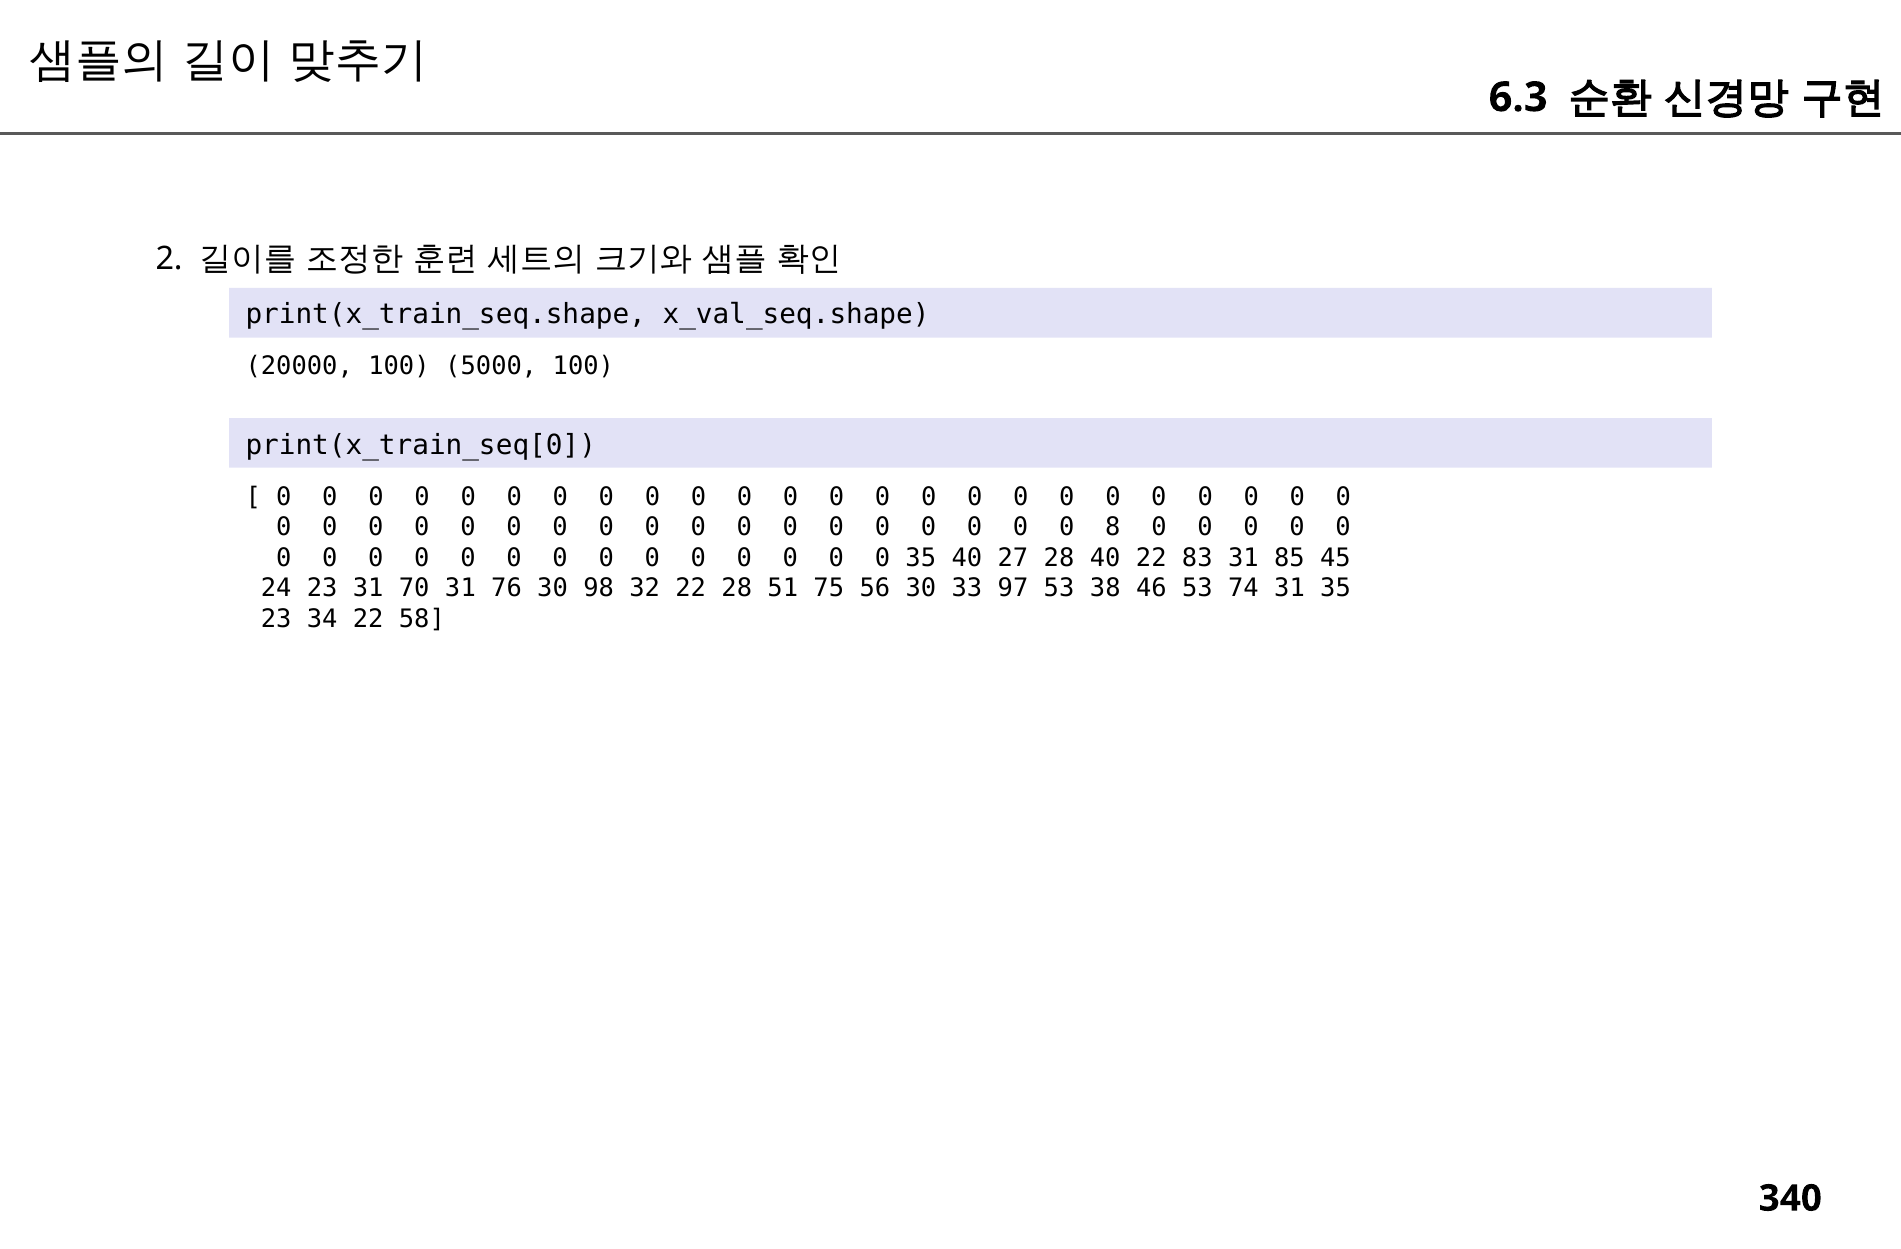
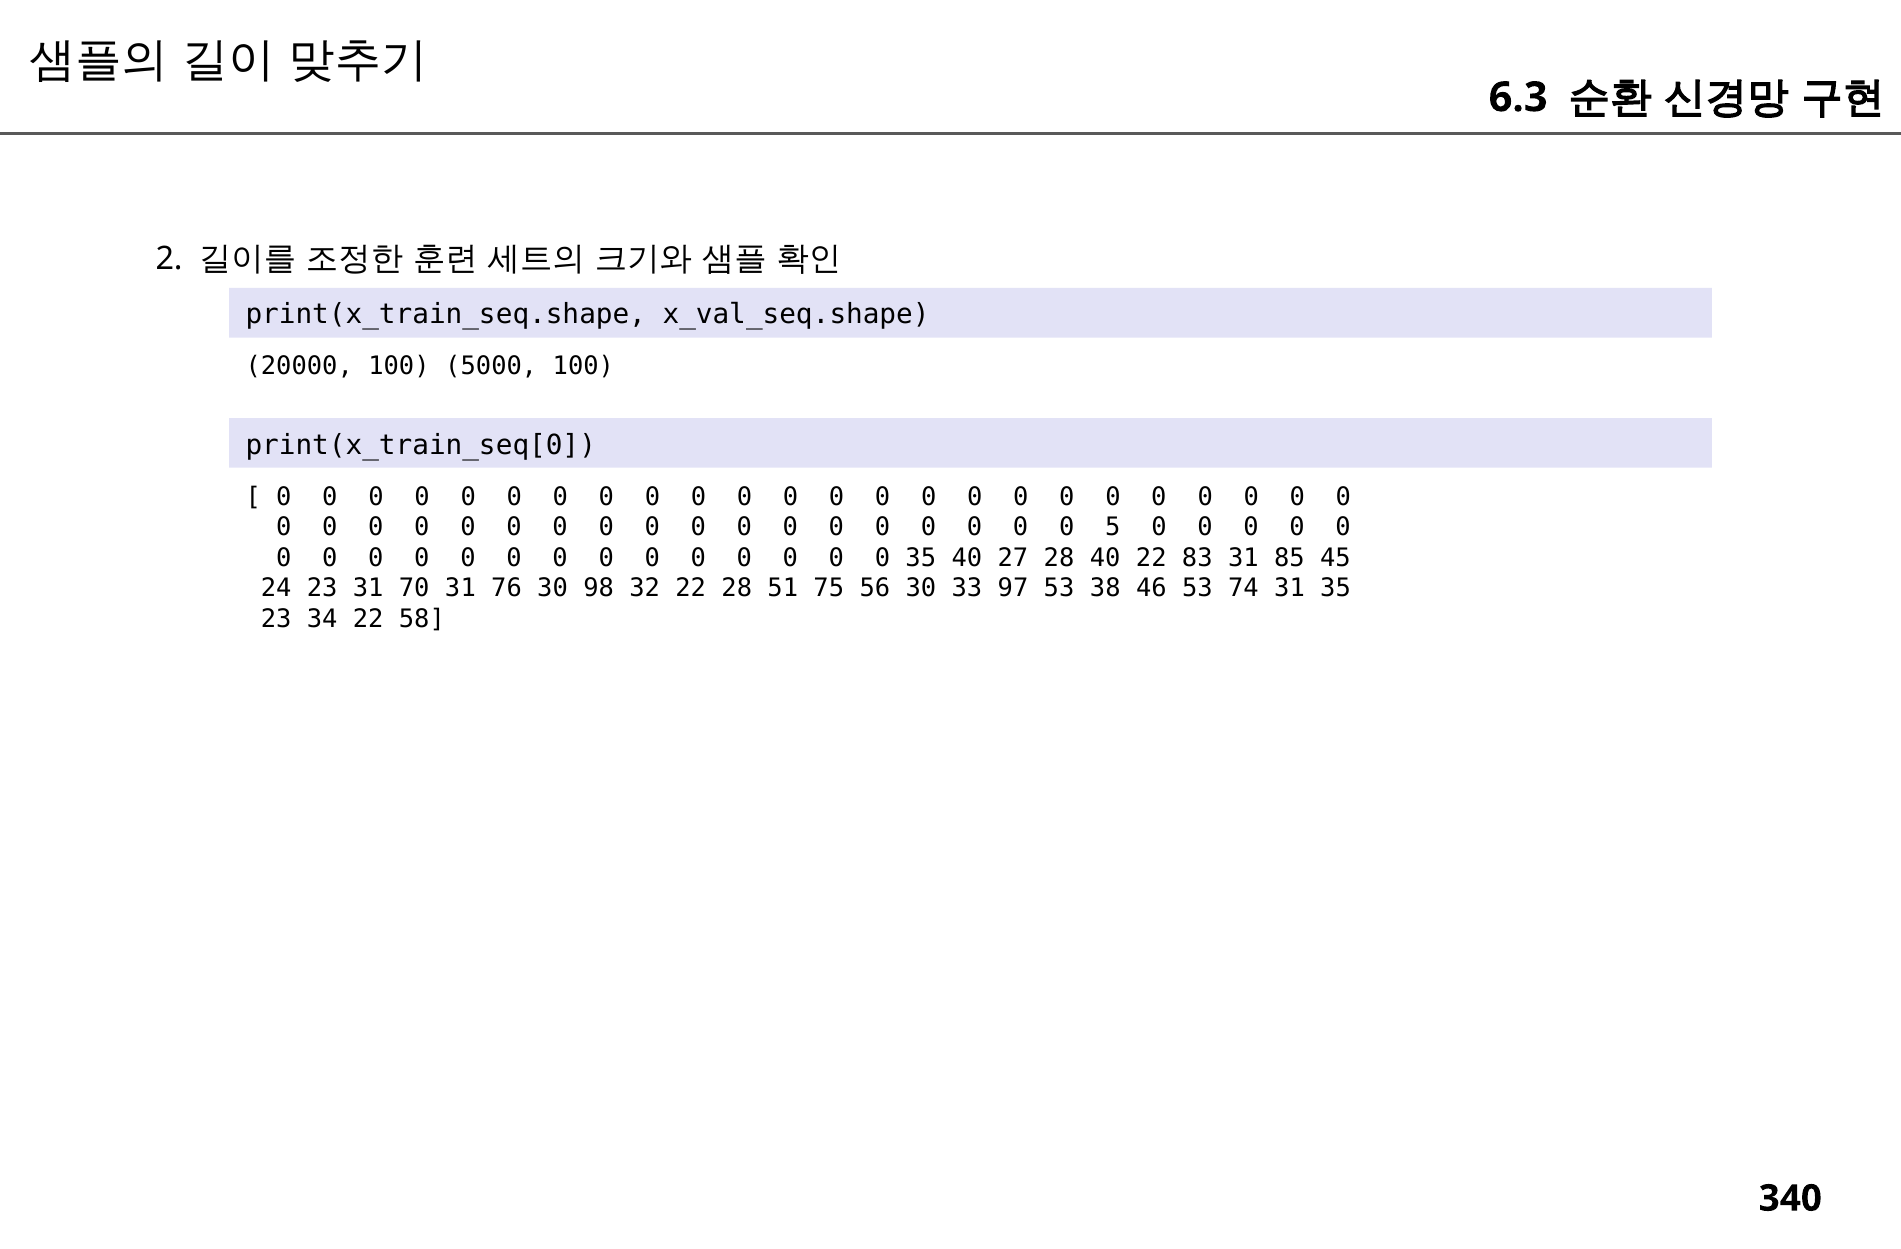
8: 8 -> 5 (1113, 527)
